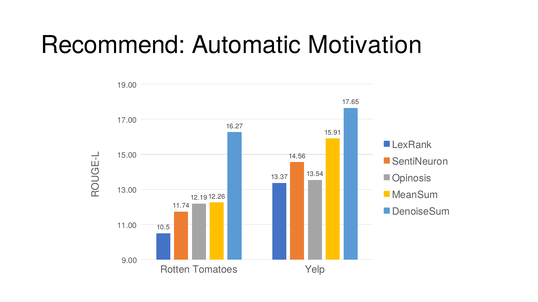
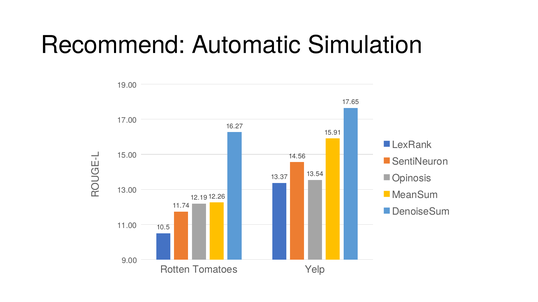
Motivation: Motivation -> Simulation (365, 45)
